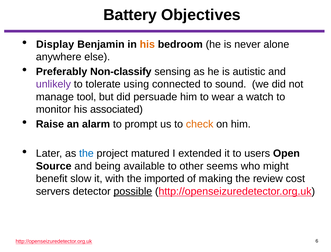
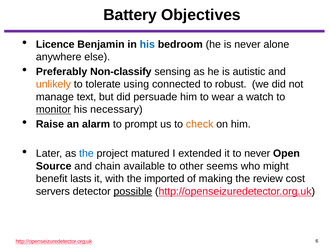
Display: Display -> Licence (55, 44)
his colour: orange -> blue (147, 44)
unlikely colour: purple -> orange (53, 84)
sound: sound -> robust (231, 84)
tool: tool -> text (86, 97)
monitor underline: none -> present (53, 110)
associated: associated -> necessary (116, 110)
to users: users -> never (257, 154)
being: being -> chain (108, 166)
slow: slow -> lasts (81, 179)
